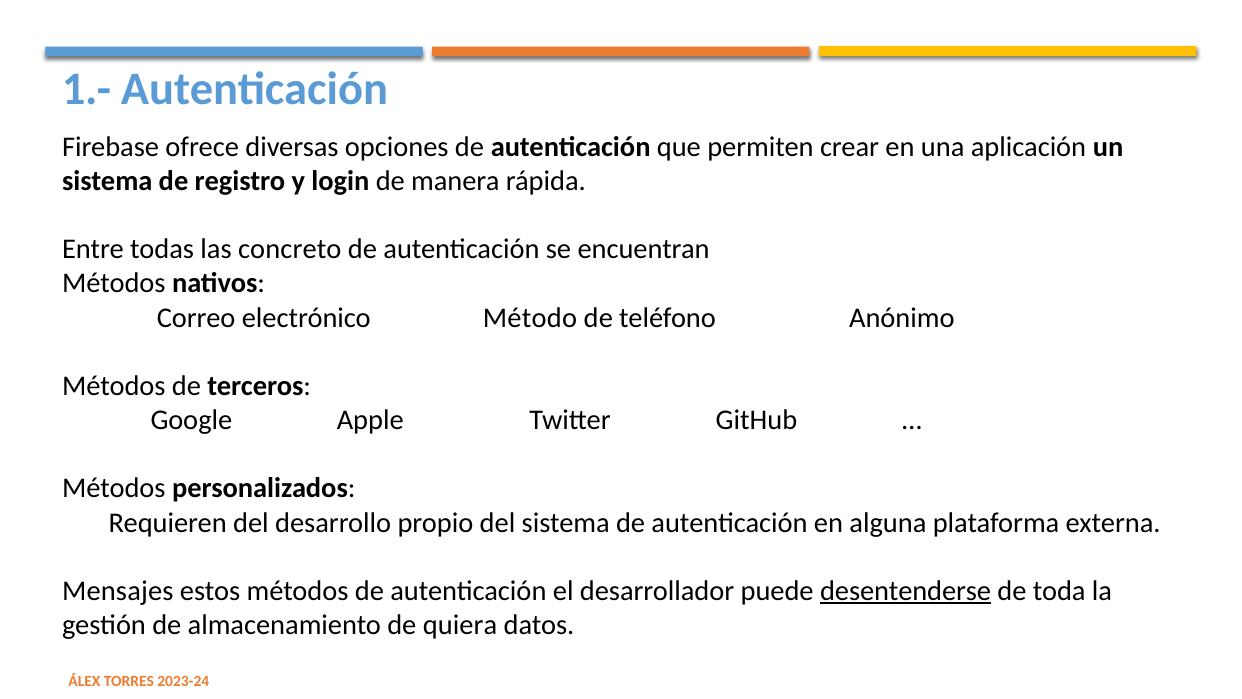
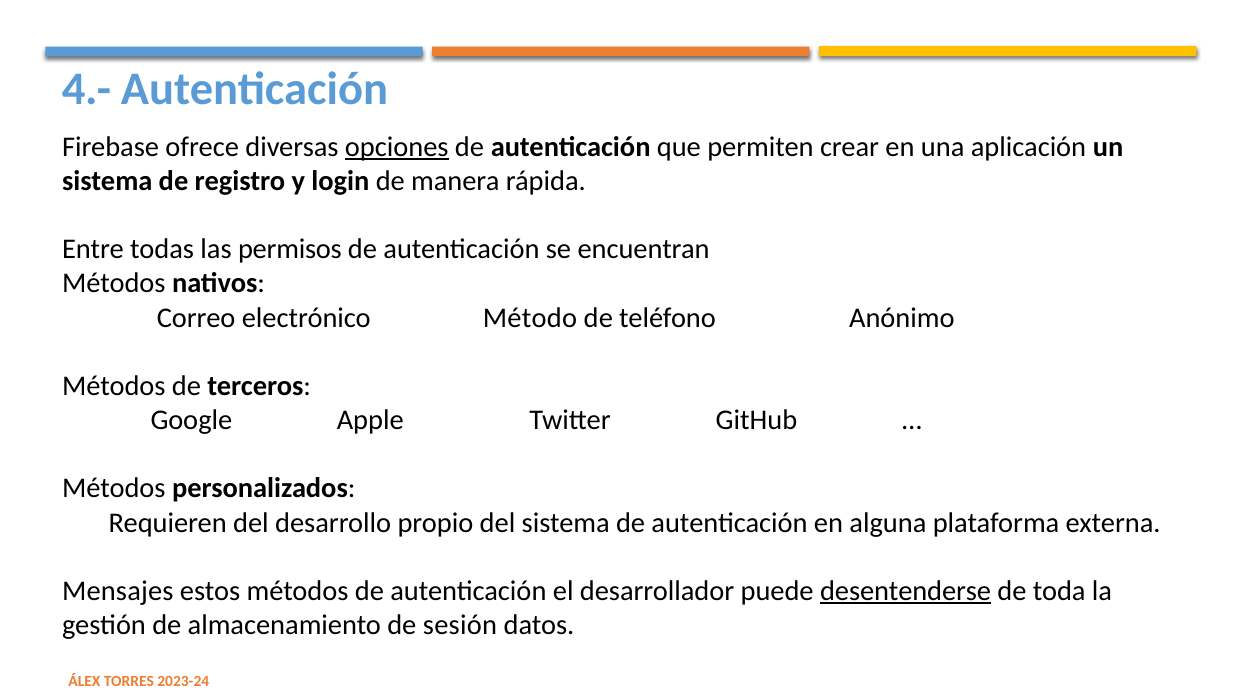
1.-: 1.- -> 4.- (87, 89)
opciones underline: none -> present (397, 147)
concreto: concreto -> permisos (290, 249)
quiera: quiera -> sesión (460, 625)
